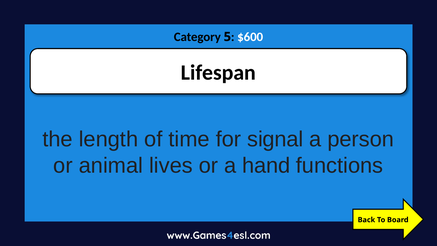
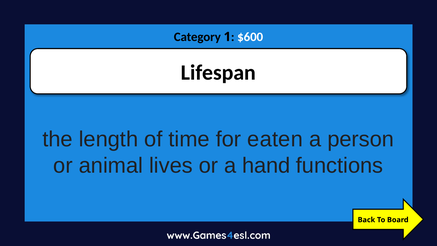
5: 5 -> 1 (227, 37)
signal: signal -> eaten (275, 139)
